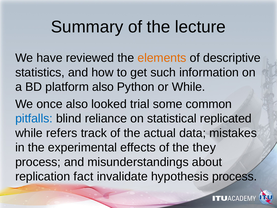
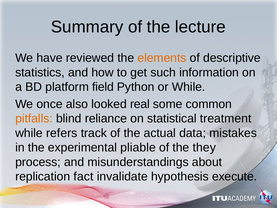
platform also: also -> field (103, 87)
trial: trial -> real (140, 104)
pitfalls colour: blue -> orange (34, 118)
replicated: replicated -> treatment (226, 118)
effects: effects -> pliable (138, 147)
hypothesis process: process -> execute (235, 176)
